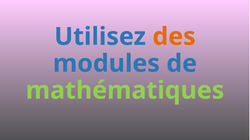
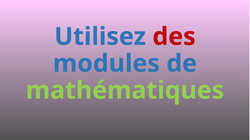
des colour: orange -> red (174, 37)
